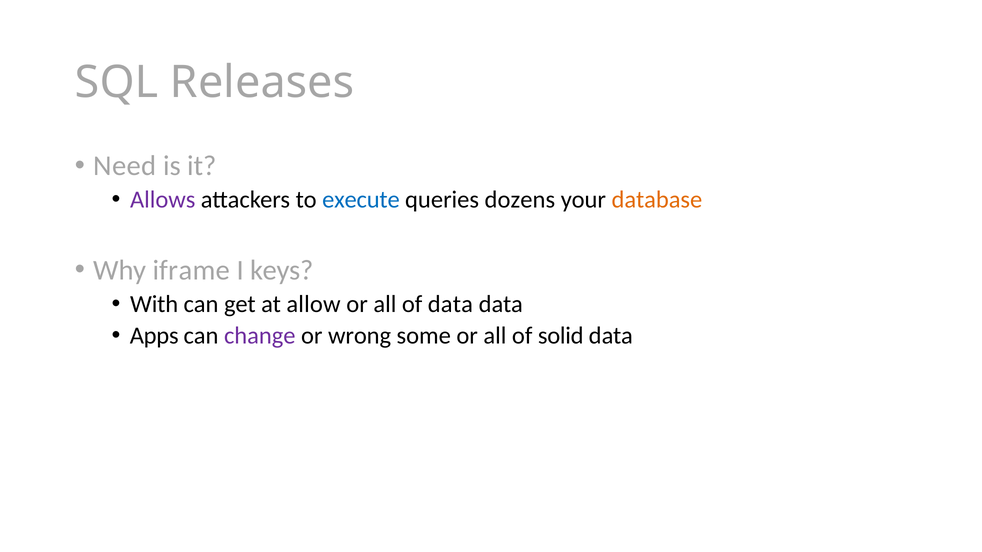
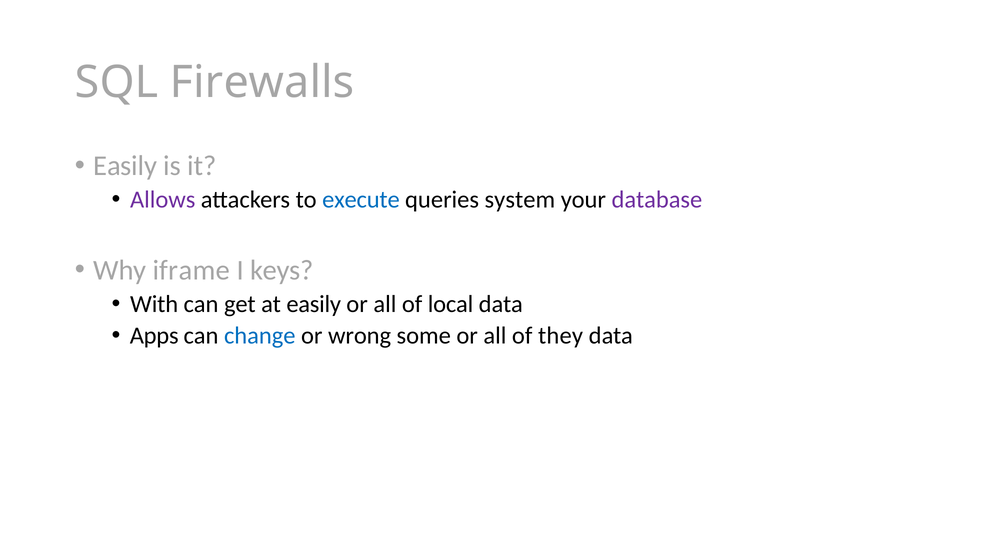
Releases: Releases -> Firewalls (262, 82)
Need: Need -> Easily (125, 166)
dozens: dozens -> system (520, 200)
database colour: orange -> purple (657, 200)
at allow: allow -> easily (314, 304)
of data: data -> local (451, 304)
change colour: purple -> blue (260, 336)
solid: solid -> they (561, 336)
